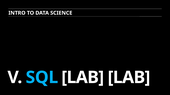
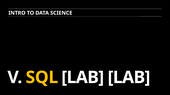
SQL colour: light blue -> yellow (42, 78)
